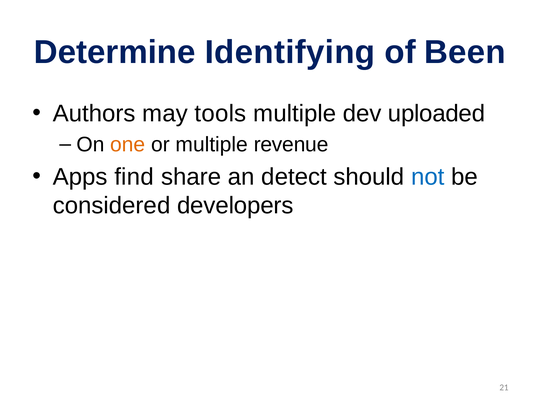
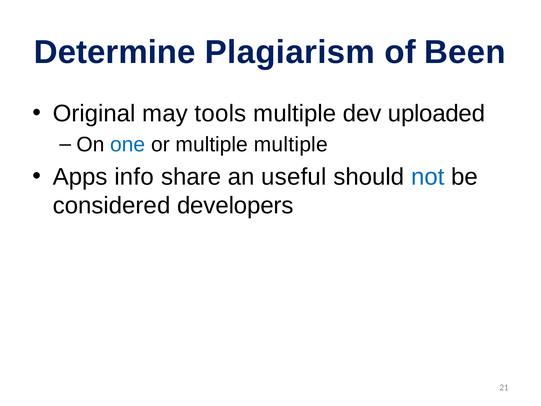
Identifying: Identifying -> Plagiarism (290, 52)
Authors: Authors -> Original (94, 113)
one colour: orange -> blue (128, 145)
multiple revenue: revenue -> multiple (291, 145)
find: find -> info (134, 177)
detect: detect -> useful (294, 177)
